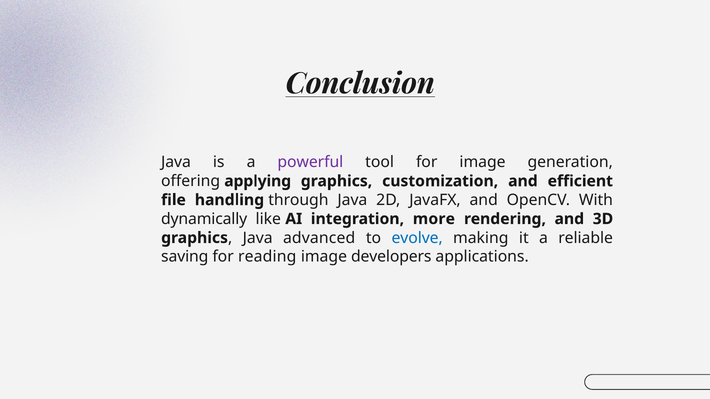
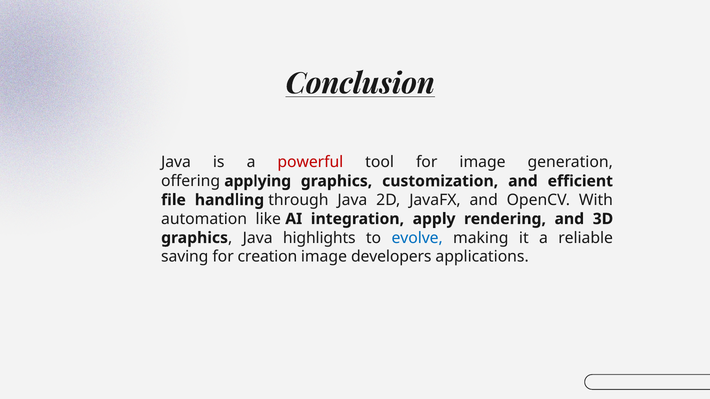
powerful colour: purple -> red (310, 162)
dynamically: dynamically -> automation (204, 219)
more: more -> apply (434, 219)
advanced: advanced -> highlights (319, 238)
reading: reading -> creation (267, 257)
